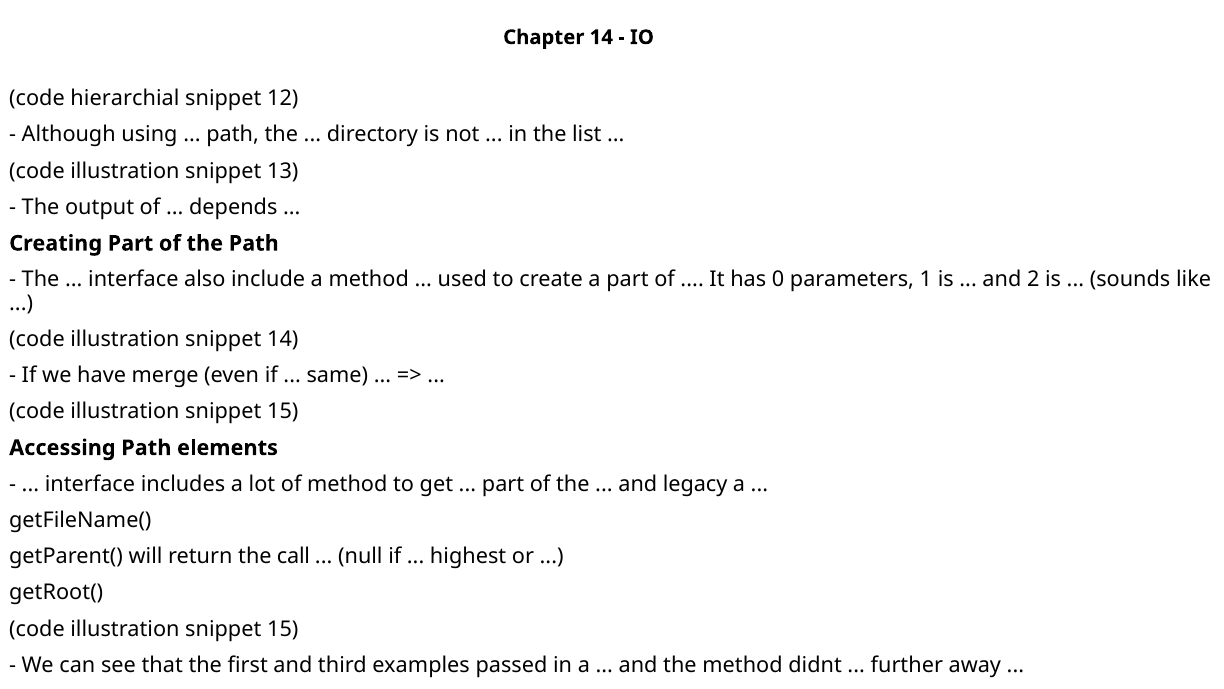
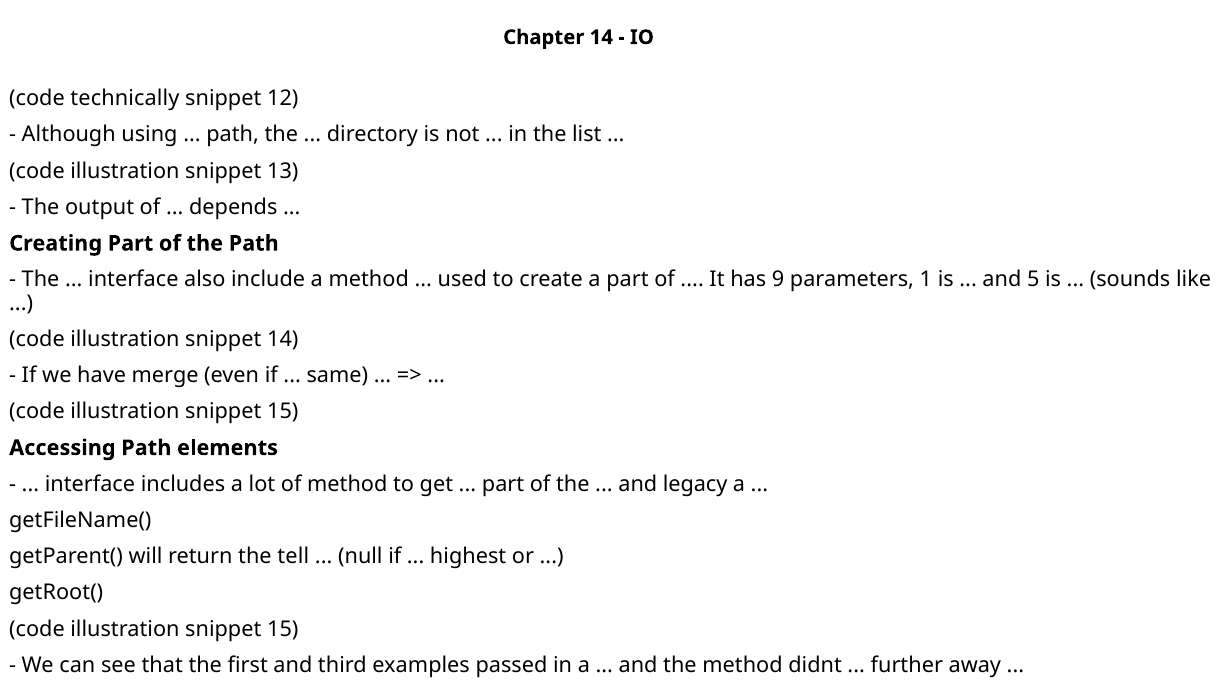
hierarchial: hierarchial -> technically (125, 99)
0: 0 -> 9 (778, 279)
2: 2 -> 5 (1033, 279)
call: call -> tell (293, 556)
